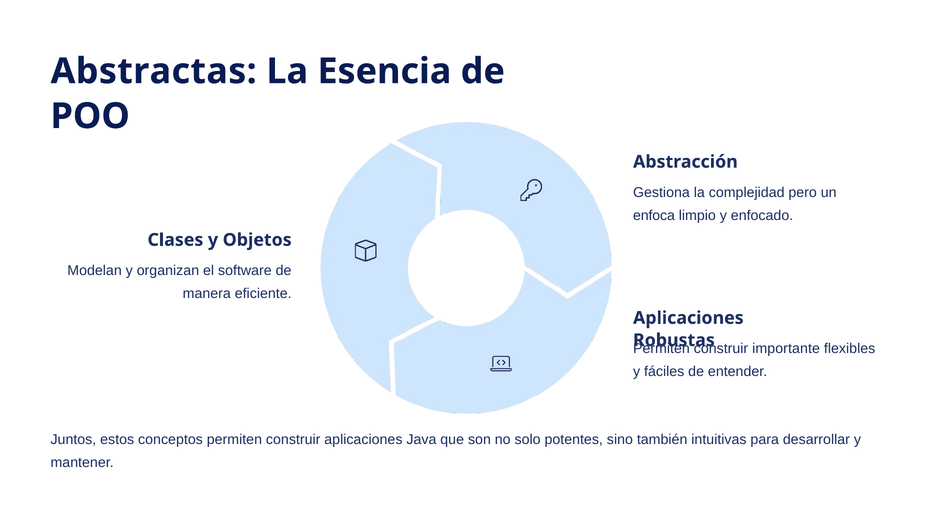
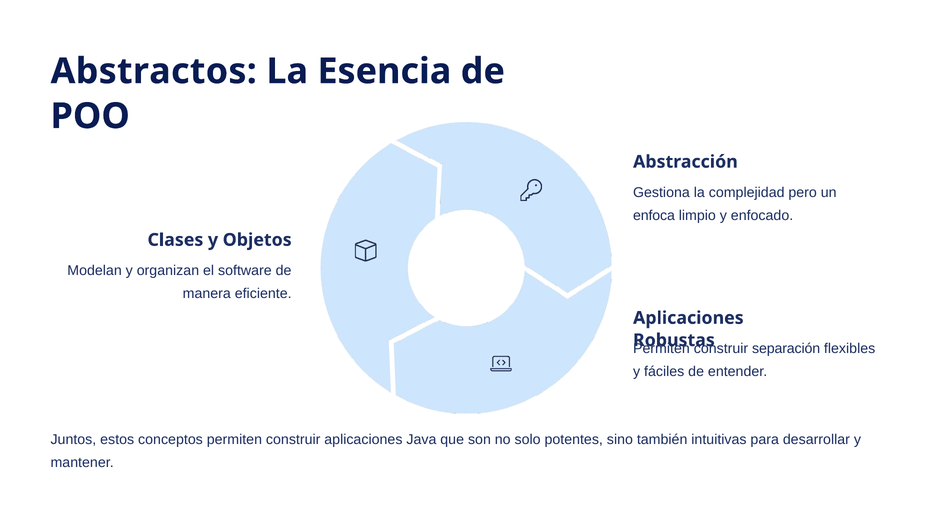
Abstractas: Abstractas -> Abstractos (154, 71)
importante: importante -> separación (786, 349)
